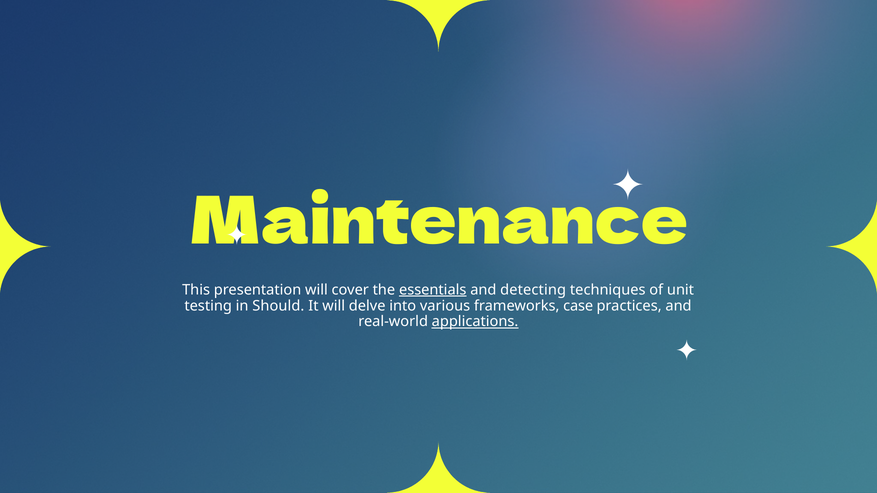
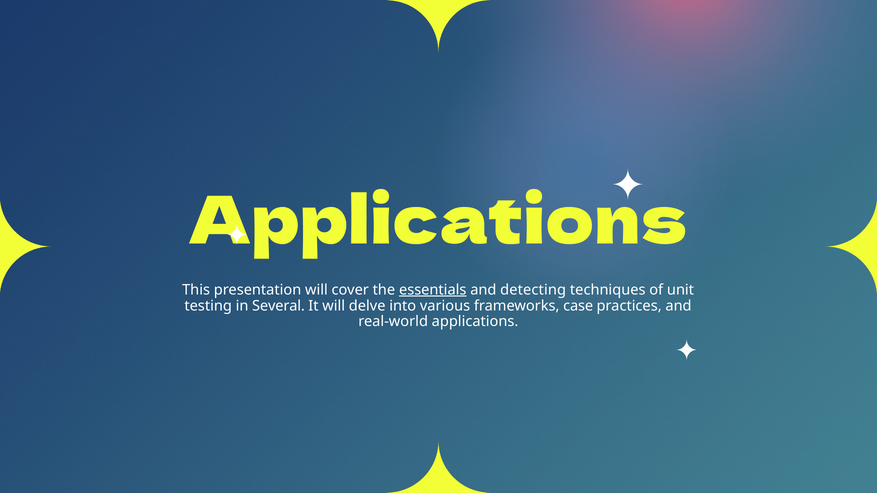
Maintenance: Maintenance -> Applications (438, 222)
Should: Should -> Several (278, 306)
applications underline: present -> none (475, 322)
